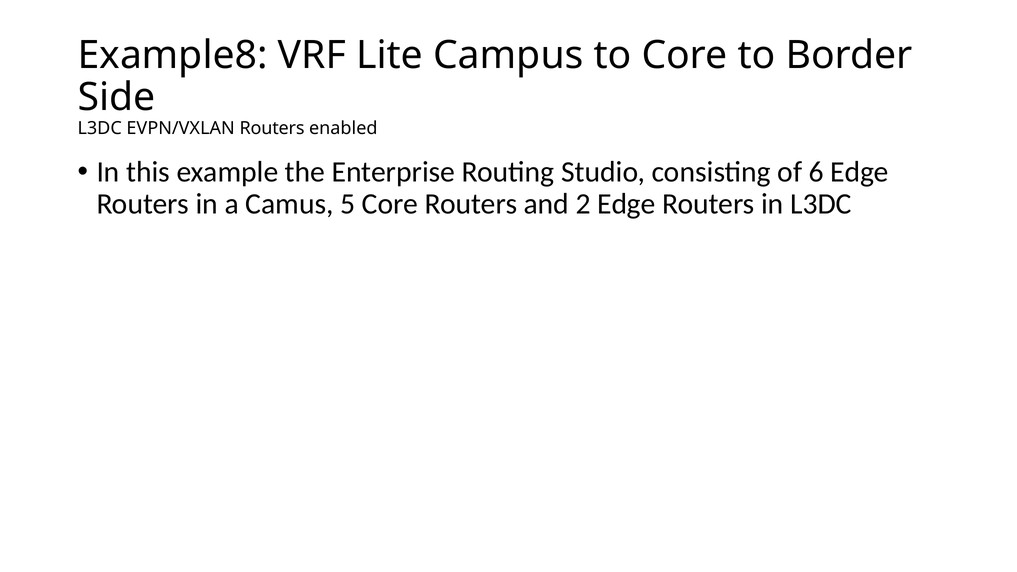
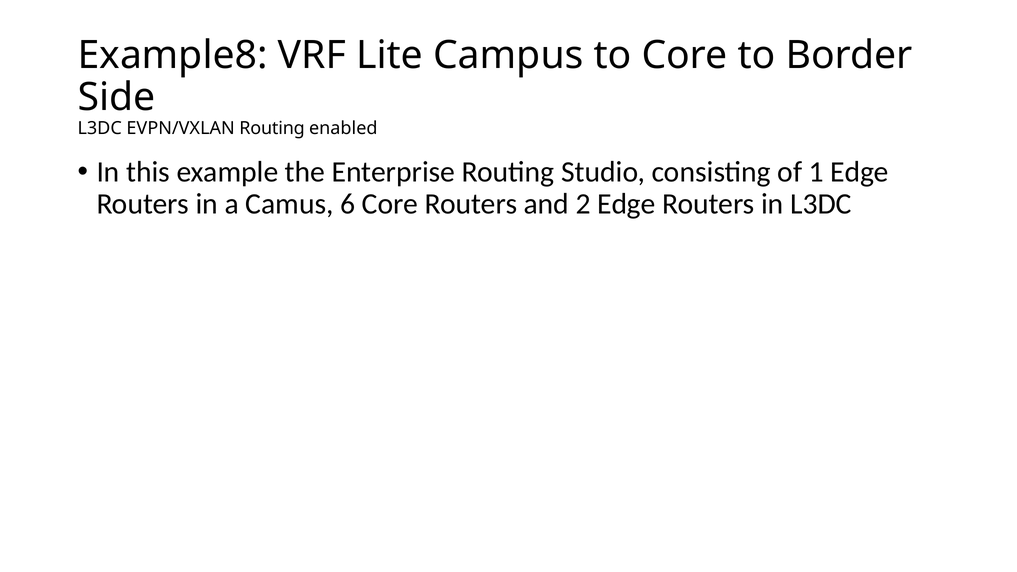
EVPN/VXLAN Routers: Routers -> Routing (272, 128)
6: 6 -> 1 (816, 172)
5: 5 -> 6 (348, 204)
